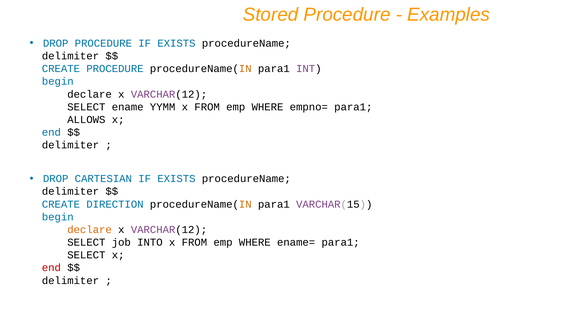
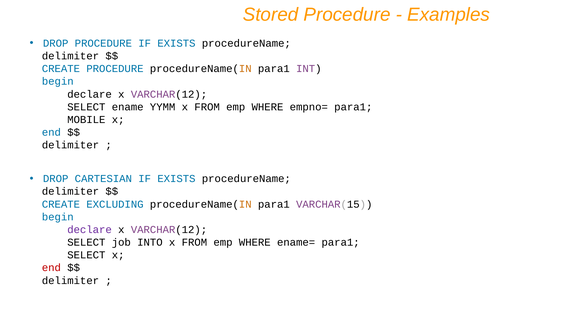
ALLOWS: ALLOWS -> MOBILE (86, 120)
DIRECTION: DIRECTION -> EXCLUDING (115, 204)
declare colour: orange -> purple (90, 230)
